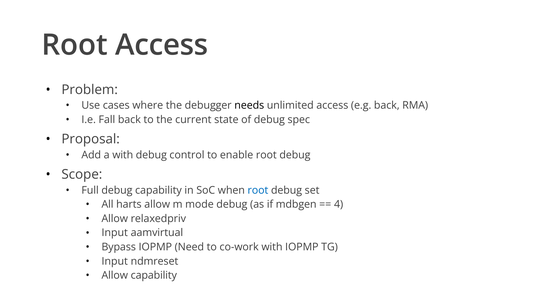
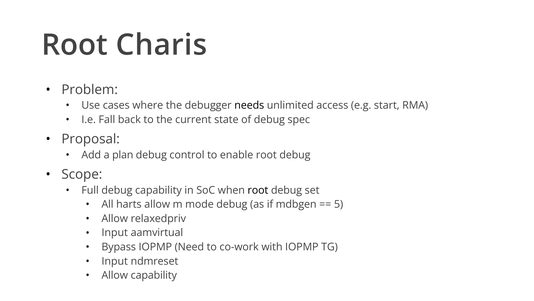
Root Access: Access -> Charis (161, 45)
e.g back: back -> start (387, 105)
a with: with -> plan (123, 155)
root colour: blue -> black (258, 190)
4: 4 -> 5 (339, 204)
